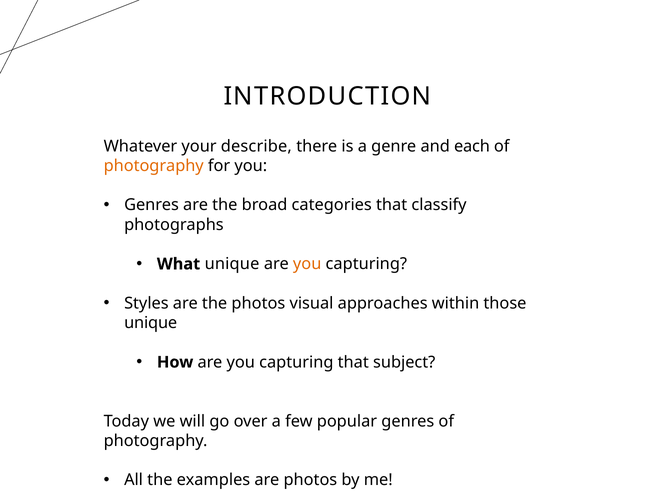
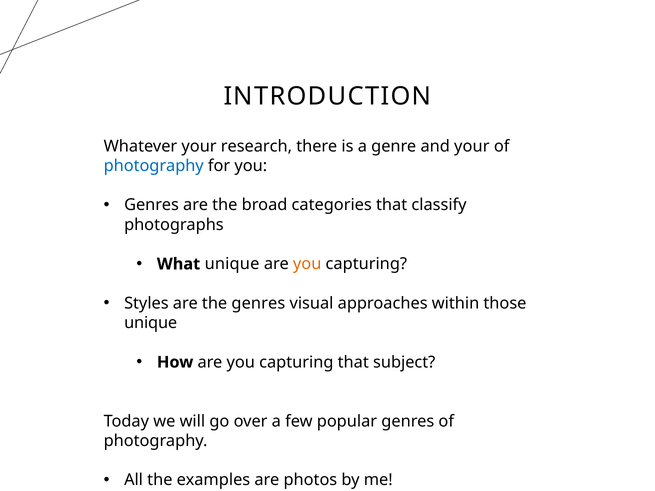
describe: describe -> research (256, 146)
and each: each -> your (472, 146)
photography colour: orange -> blue (154, 166)
the photos: photos -> genres (258, 303)
